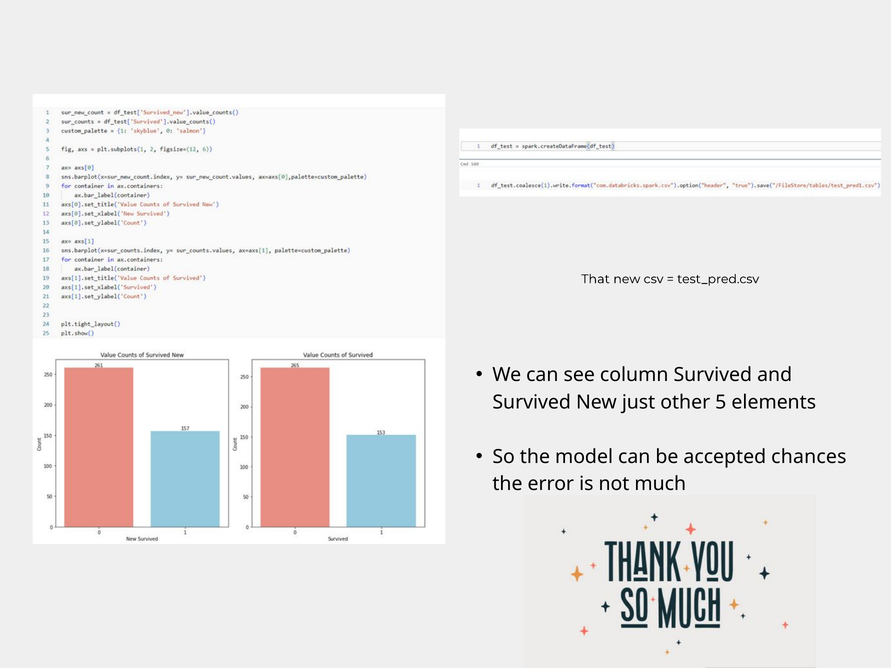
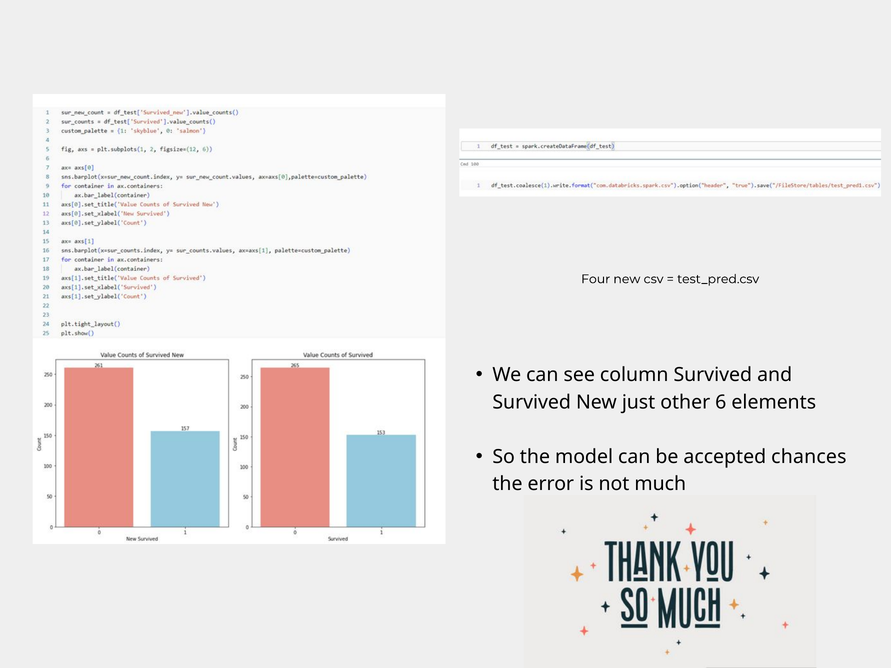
That: That -> Four (596, 279)
5: 5 -> 6 (721, 402)
